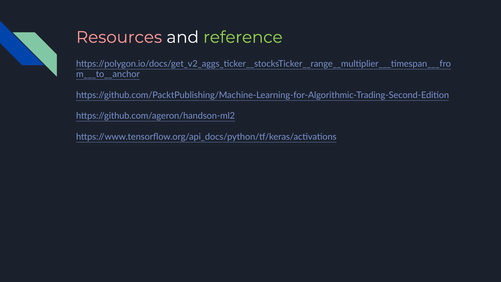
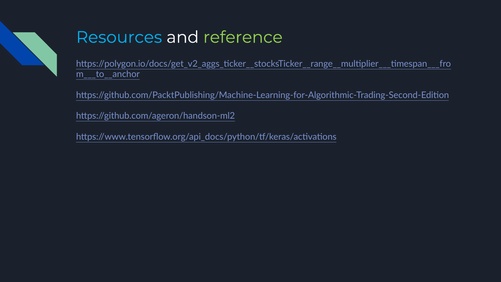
Resources colour: pink -> light blue (119, 37)
